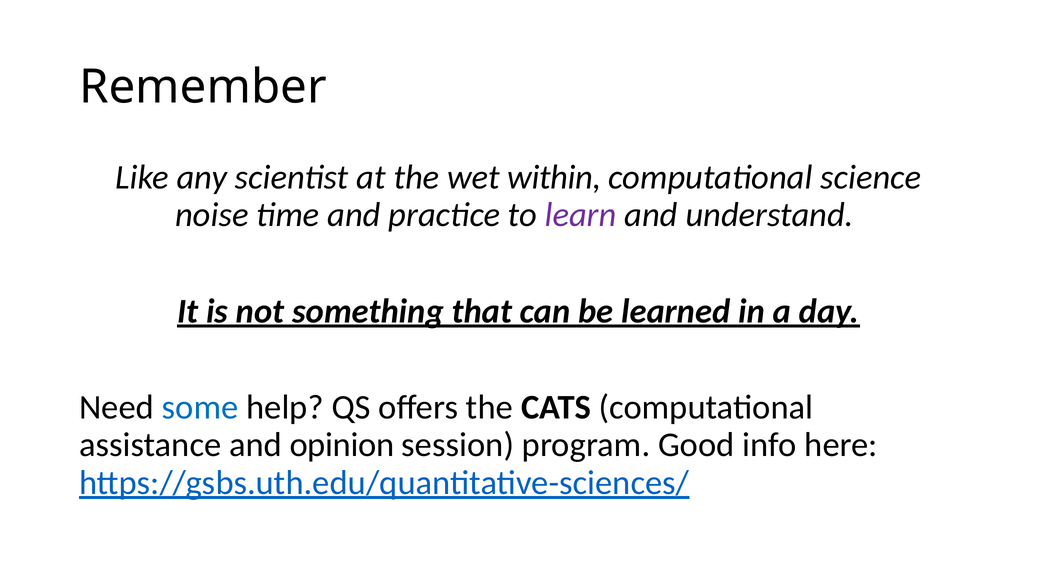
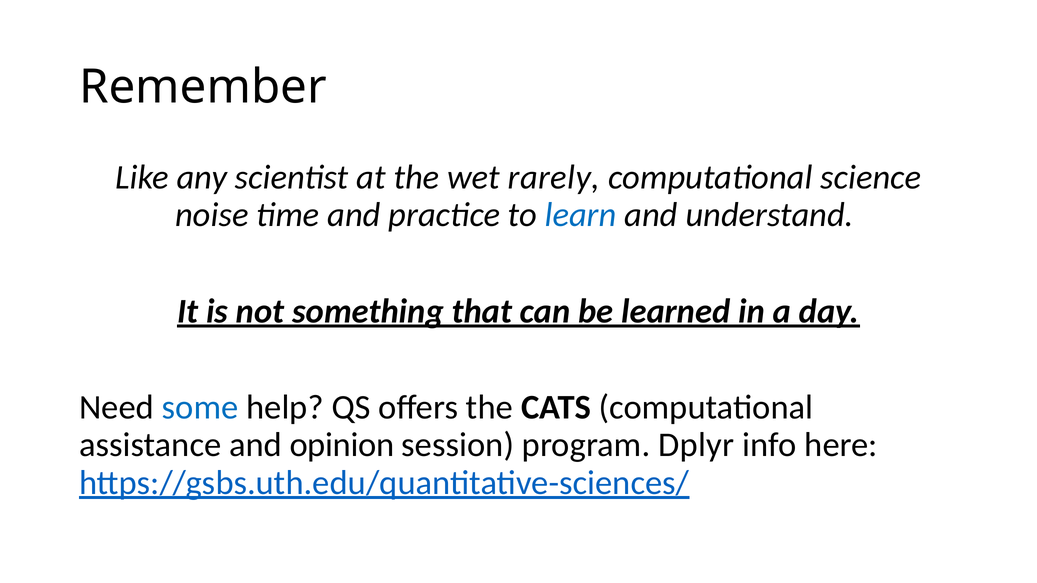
within: within -> rarely (554, 178)
learn colour: purple -> blue (581, 215)
Good: Good -> Dplyr (696, 445)
